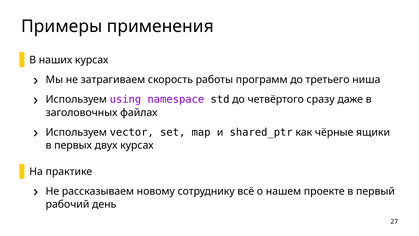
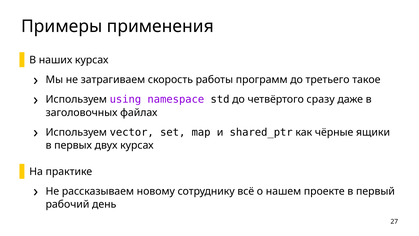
ниша: ниша -> такое (366, 80)
